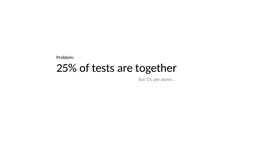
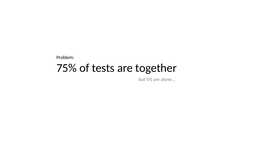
25%: 25% -> 75% (67, 68)
